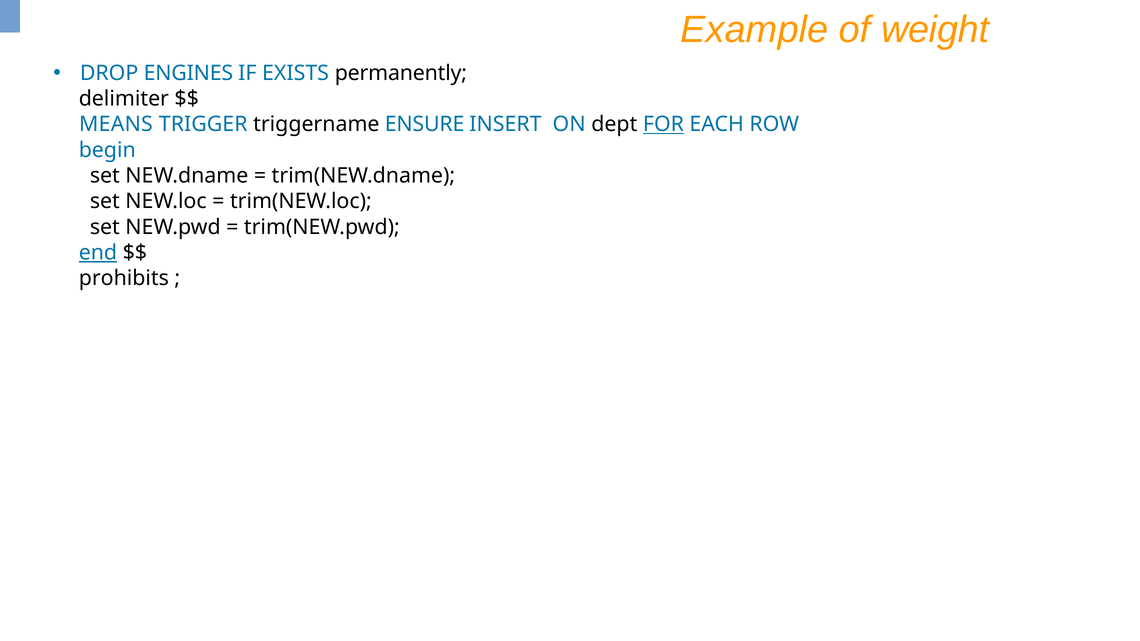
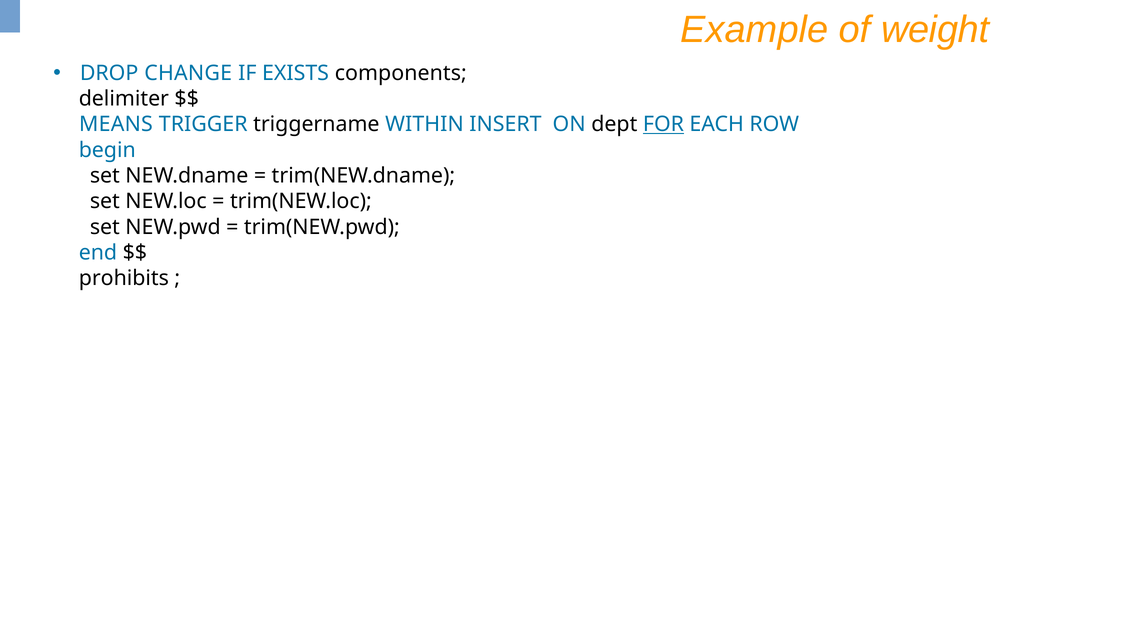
ENGINES: ENGINES -> CHANGE (188, 73)
permanently: permanently -> components (401, 73)
ENSURE: ENSURE -> WITHIN (424, 124)
end underline: present -> none (98, 253)
